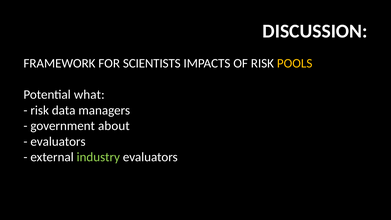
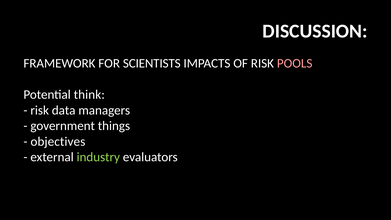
POOLS colour: yellow -> pink (295, 63)
what: what -> think (89, 95)
about: about -> things (114, 126)
evaluators: evaluators -> objectives (58, 141)
